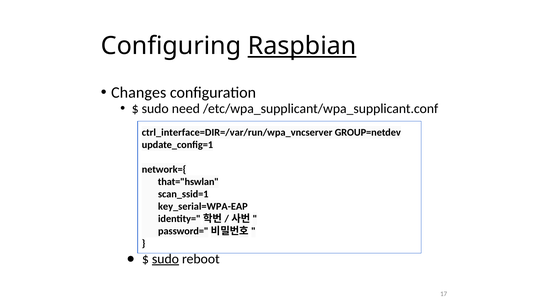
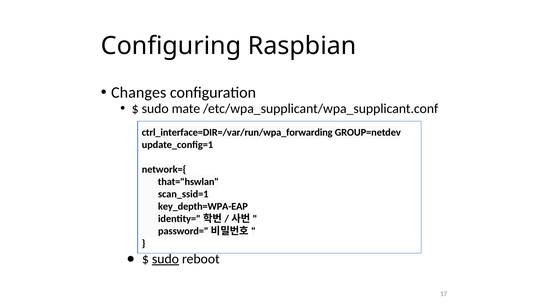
Raspbian underline: present -> none (302, 46)
need: need -> mate (186, 109)
ctrl_interface=DIR=/var/run/wpa_vncserver: ctrl_interface=DIR=/var/run/wpa_vncserver -> ctrl_interface=DIR=/var/run/wpa_forwarding (237, 133)
key_serial=WPA-EAP: key_serial=WPA-EAP -> key_depth=WPA-EAP (203, 207)
